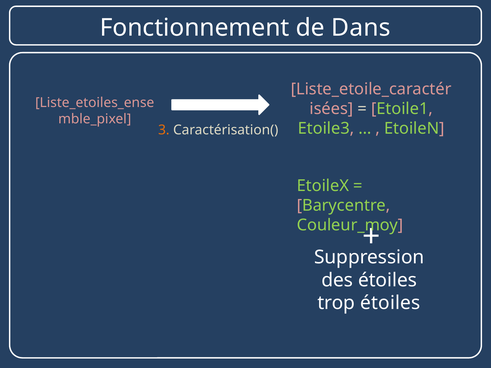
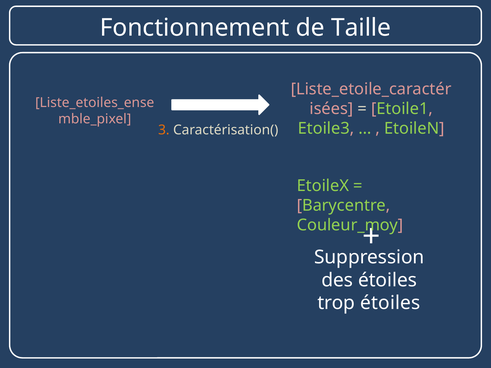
Dans: Dans -> Taille (361, 28)
